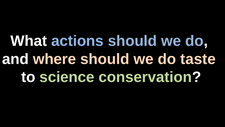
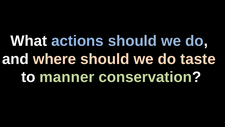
science: science -> manner (67, 77)
